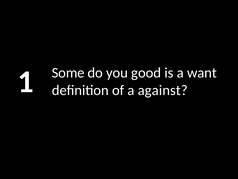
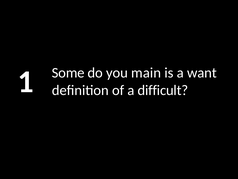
good: good -> main (146, 73)
against: against -> difficult (163, 90)
